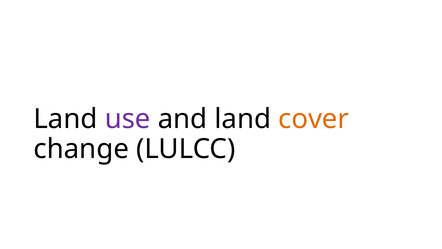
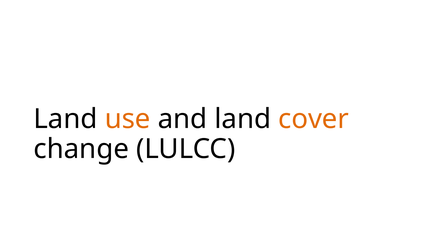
use colour: purple -> orange (128, 119)
